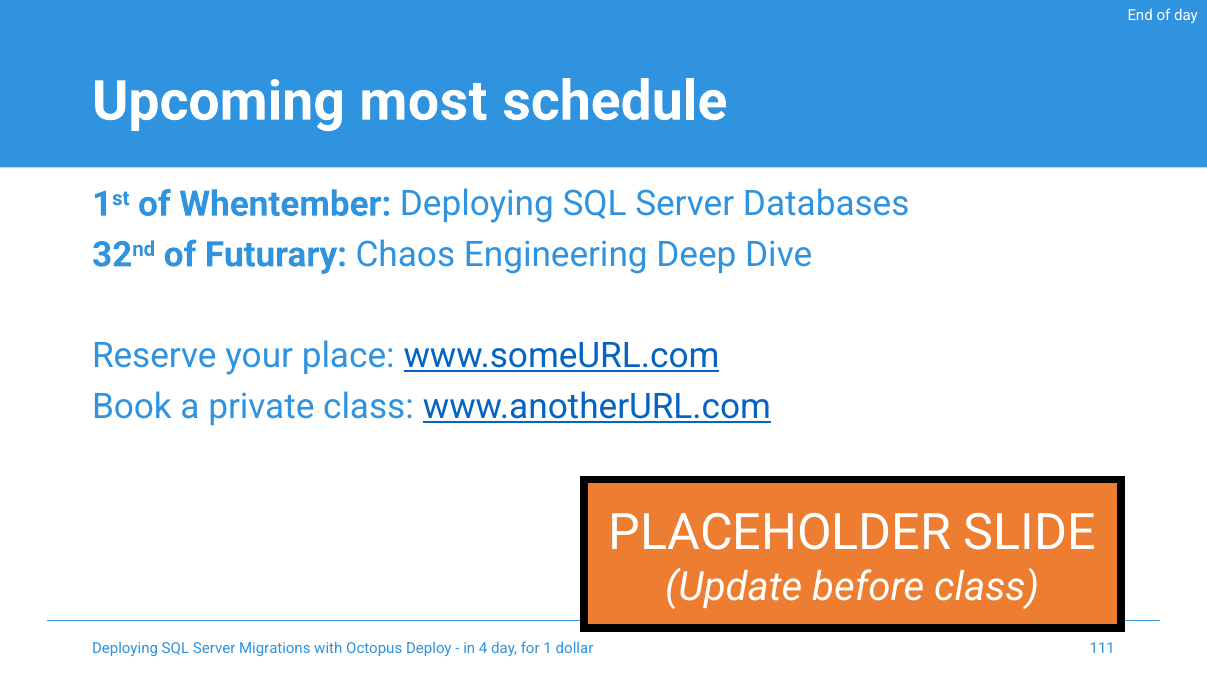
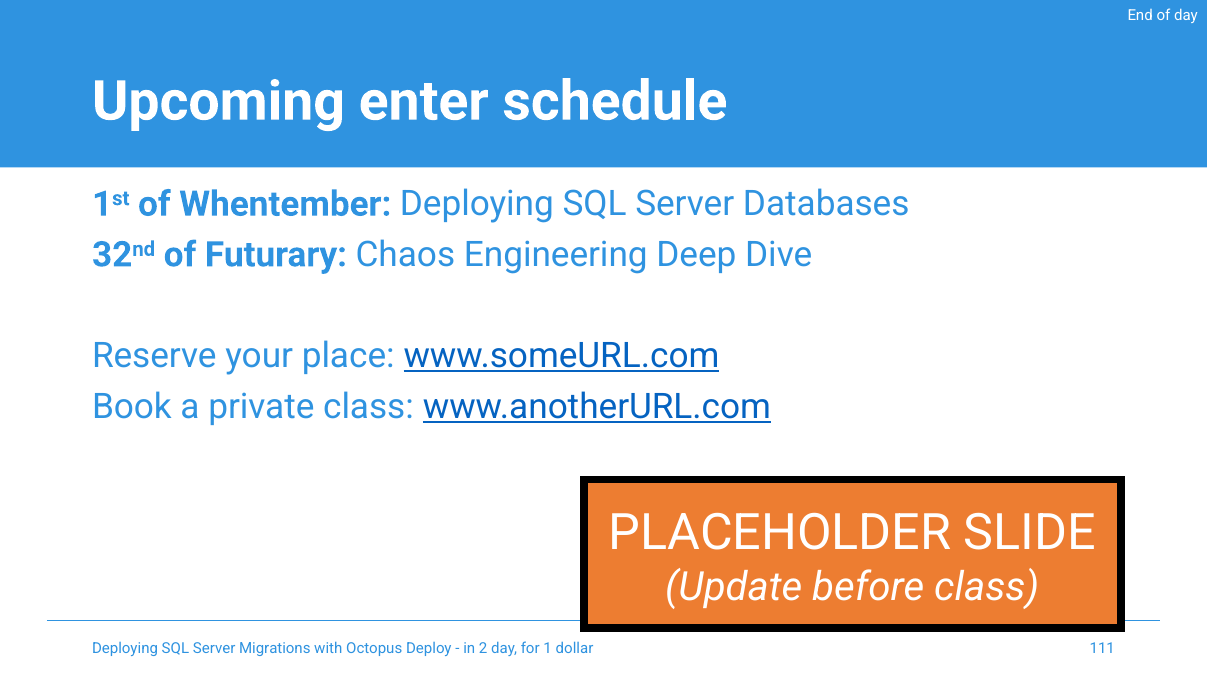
most: most -> enter (424, 101)
4: 4 -> 2 (483, 648)
